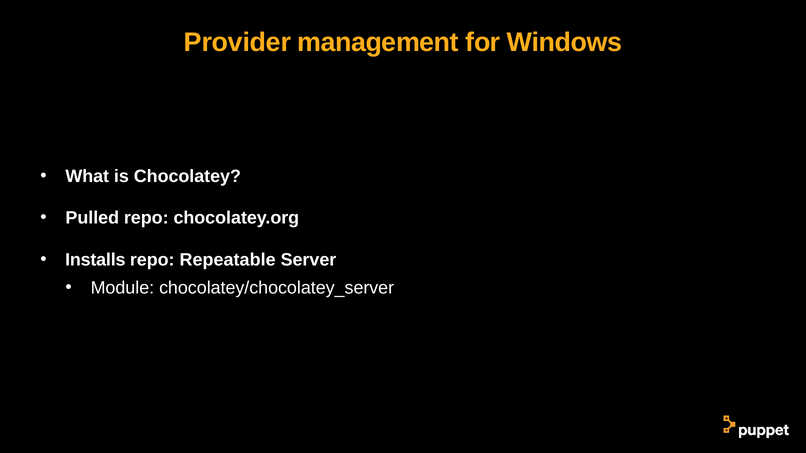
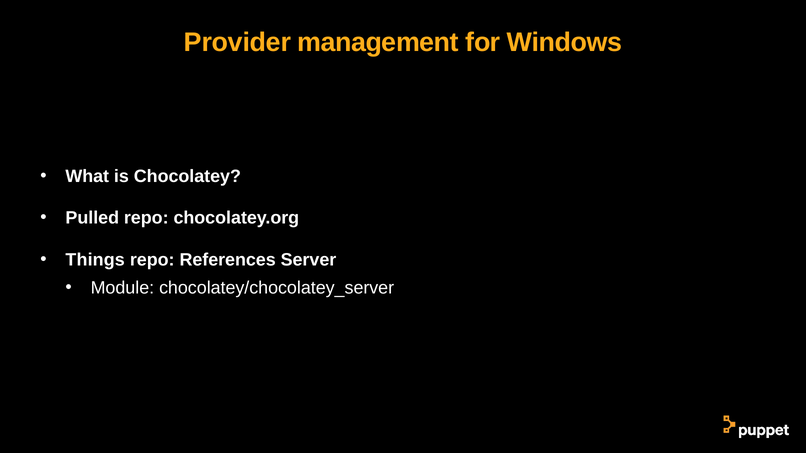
Installs: Installs -> Things (95, 260)
Repeatable: Repeatable -> References (228, 260)
